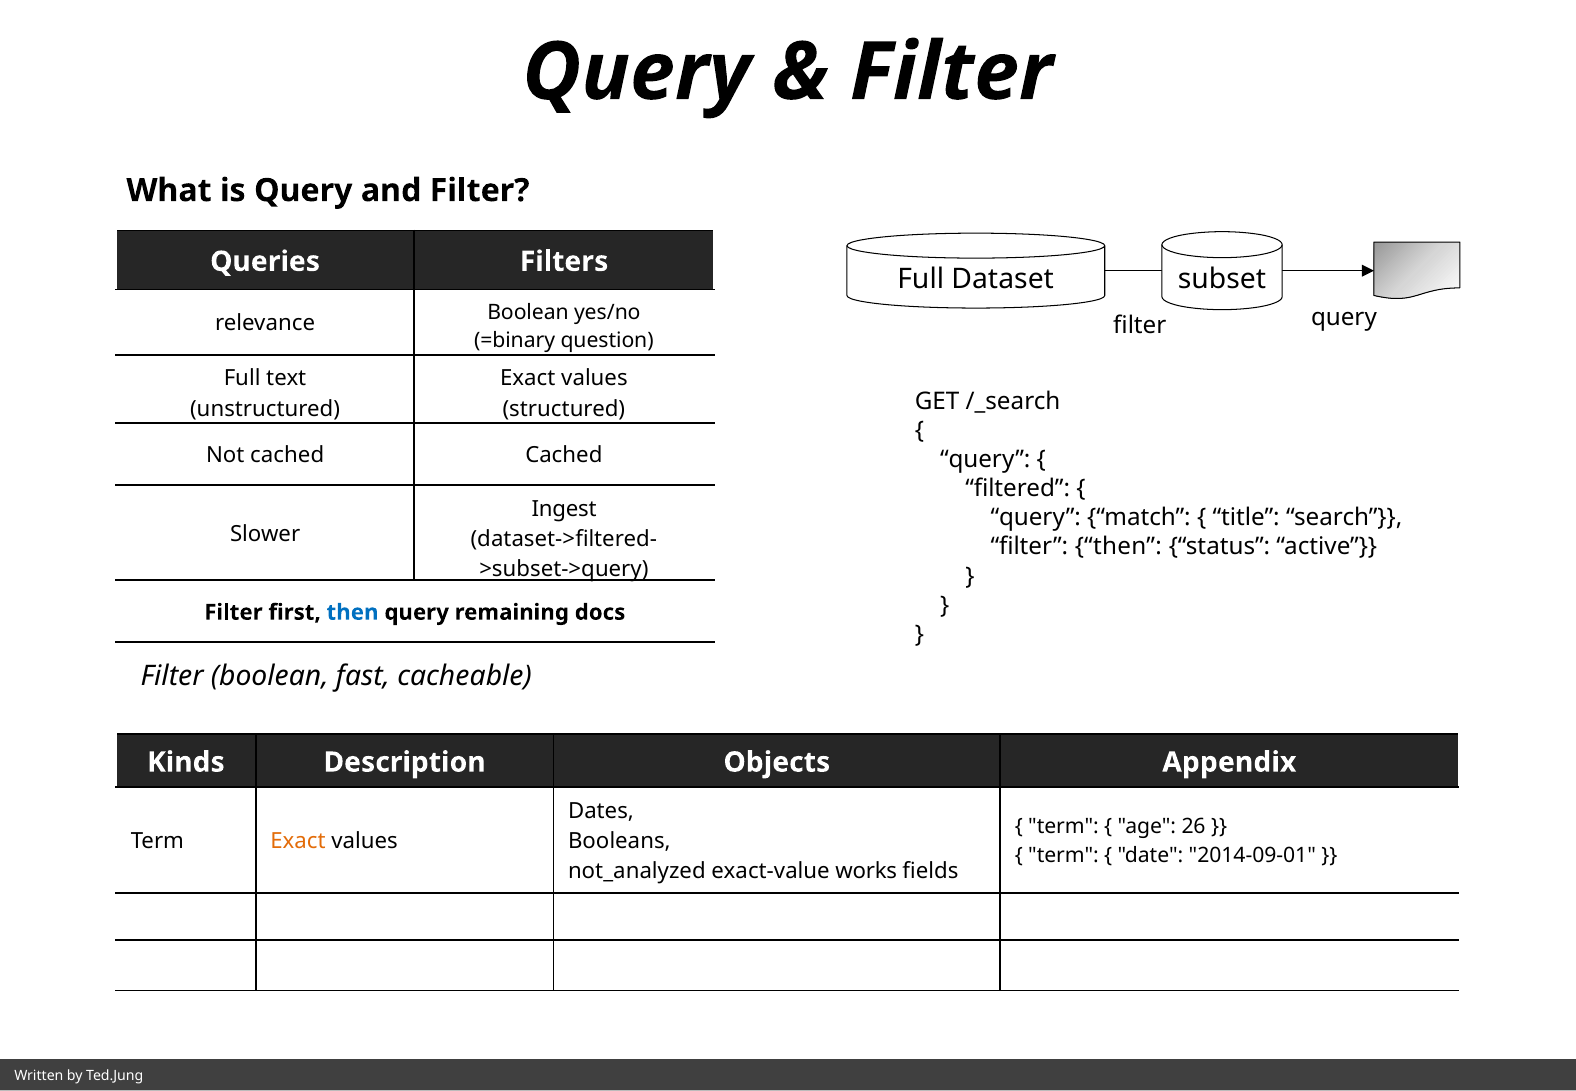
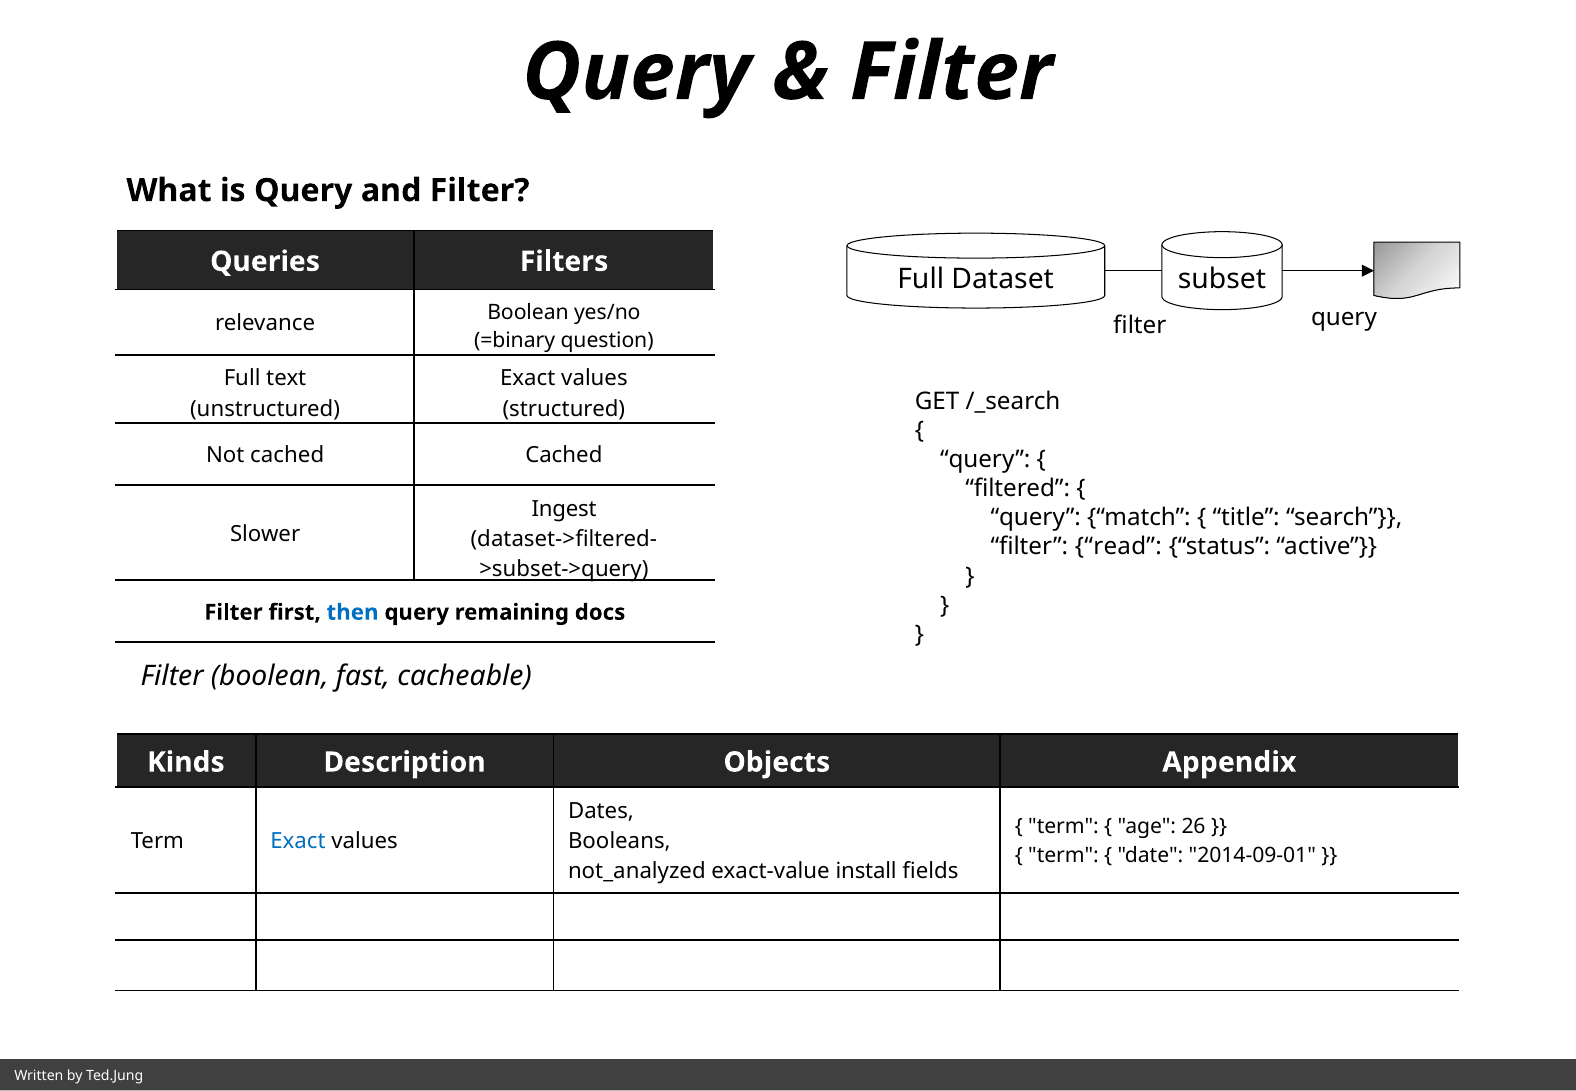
filter then: then -> read (1118, 547)
Exact colour: orange -> blue (298, 841)
works: works -> install (866, 872)
